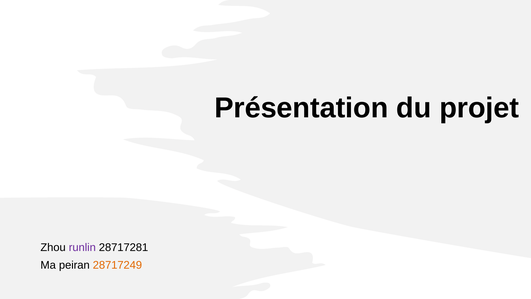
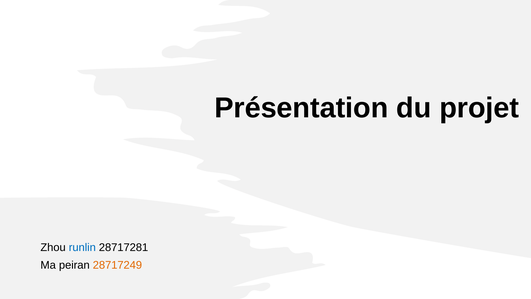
runlin colour: purple -> blue (82, 247)
